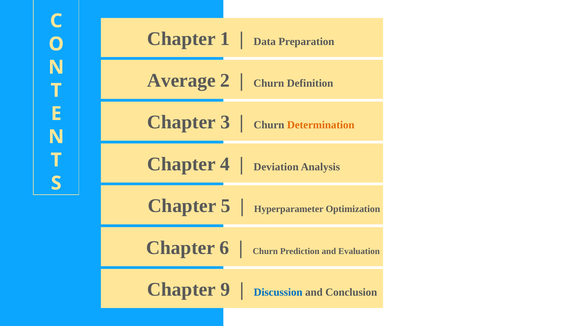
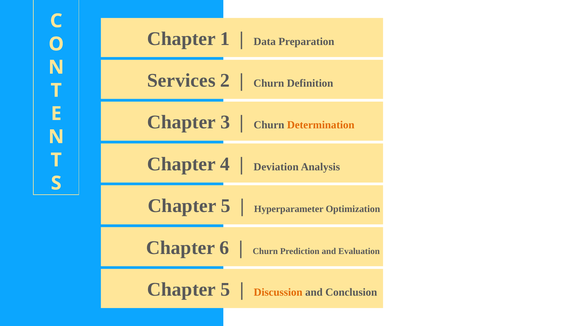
Average: Average -> Services (181, 80)
9: 9 -> 5 (225, 289)
Discussion colour: blue -> orange (278, 292)
